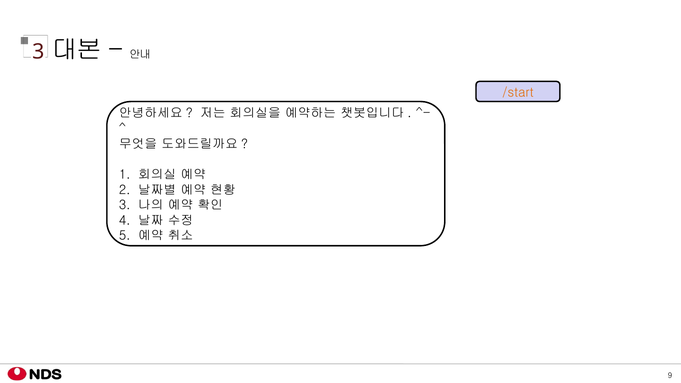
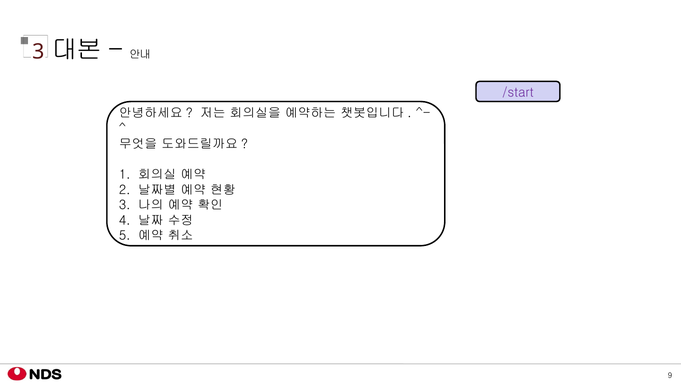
/start colour: orange -> purple (518, 92)
